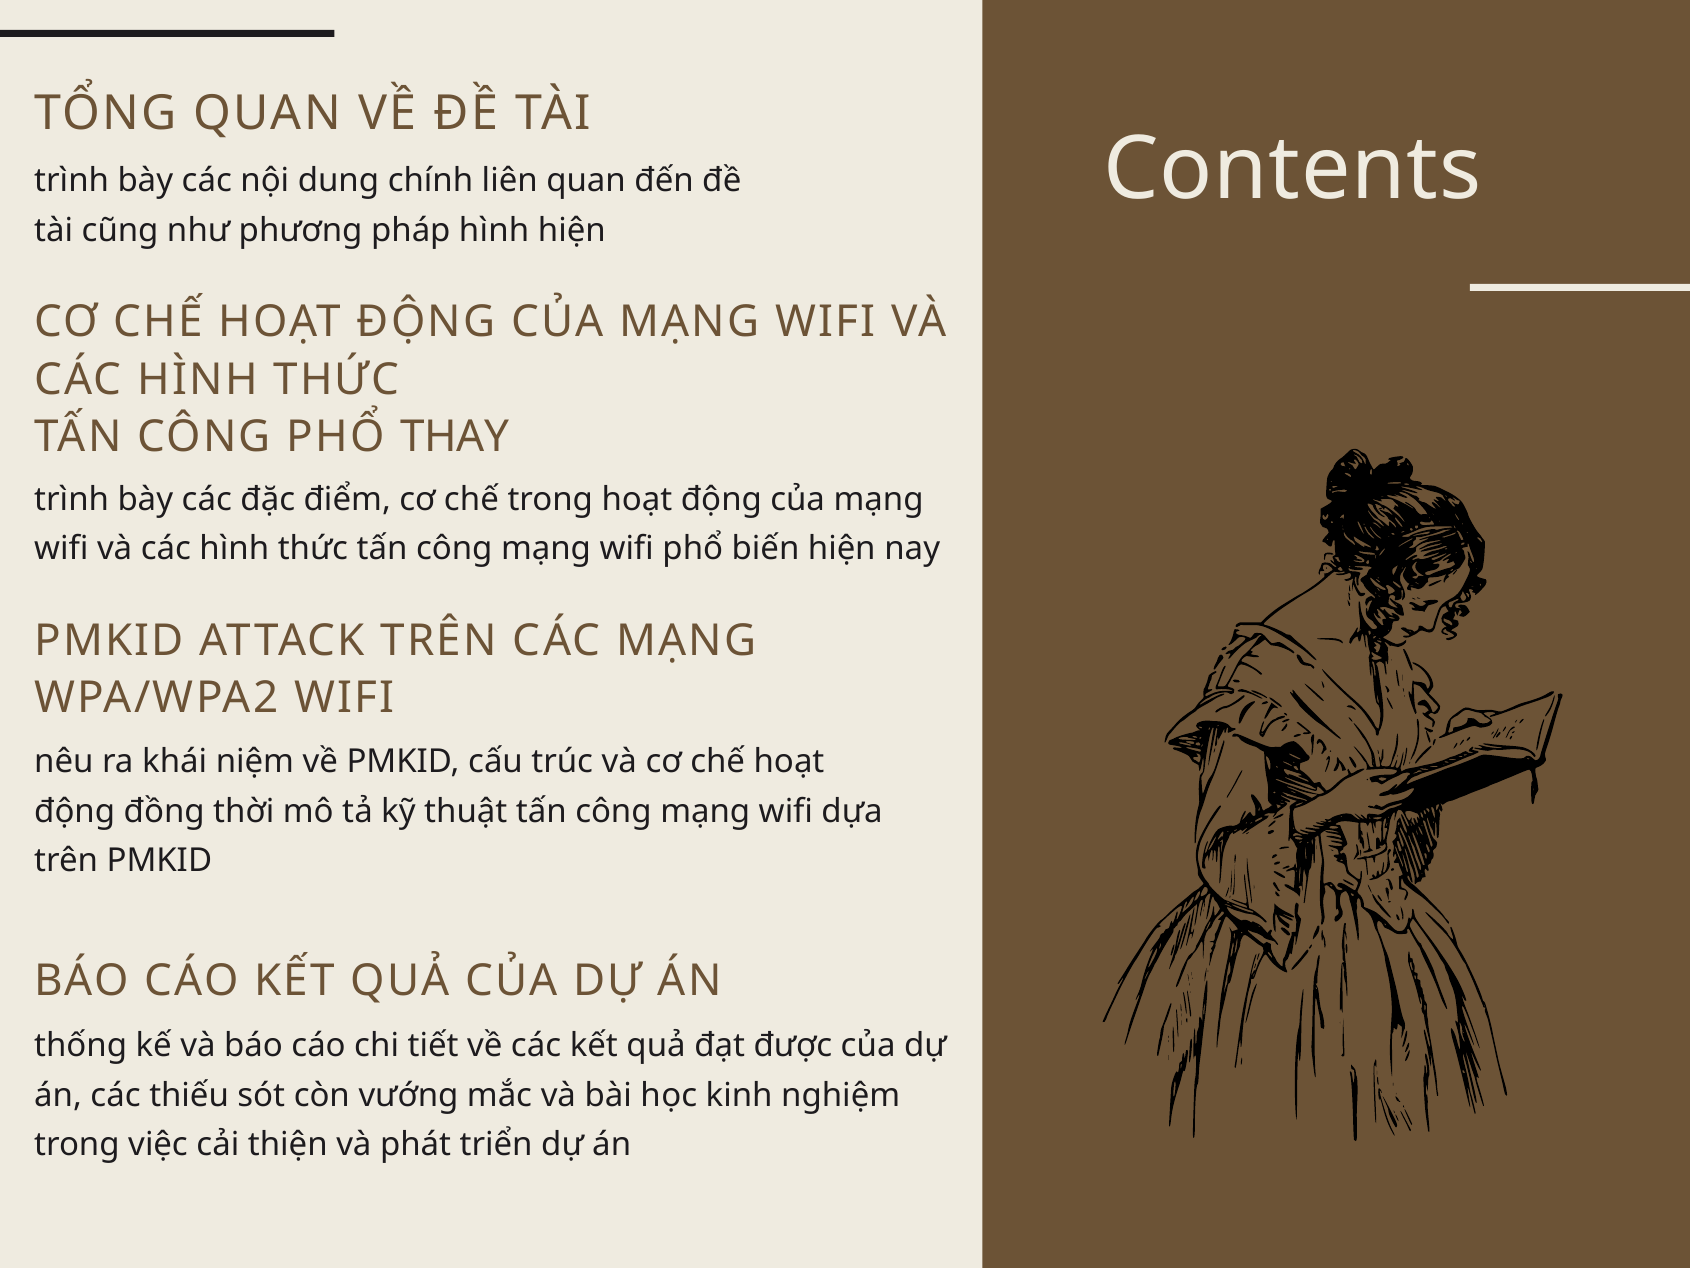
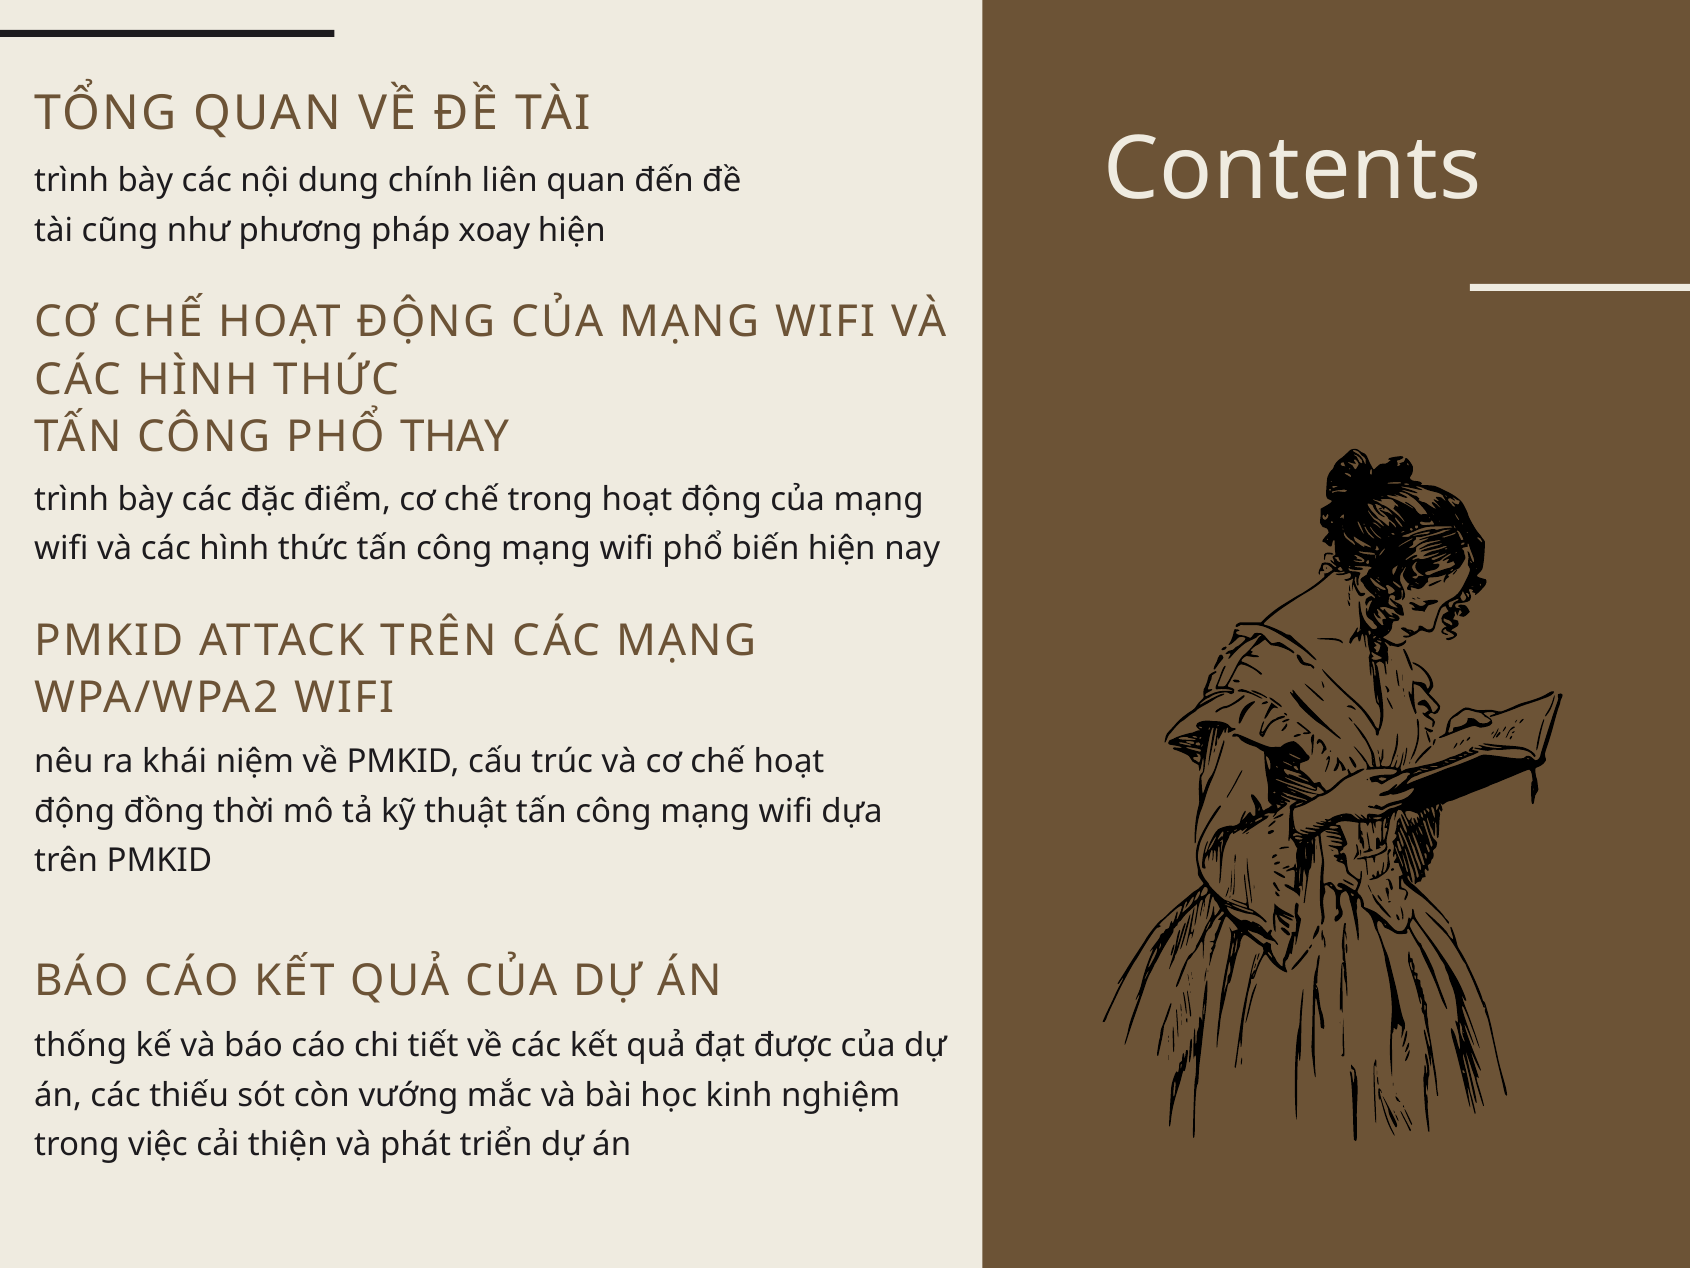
pháp hình: hình -> xoay (494, 230)
